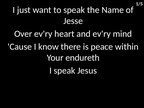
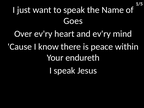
Jesse: Jesse -> Goes (73, 21)
